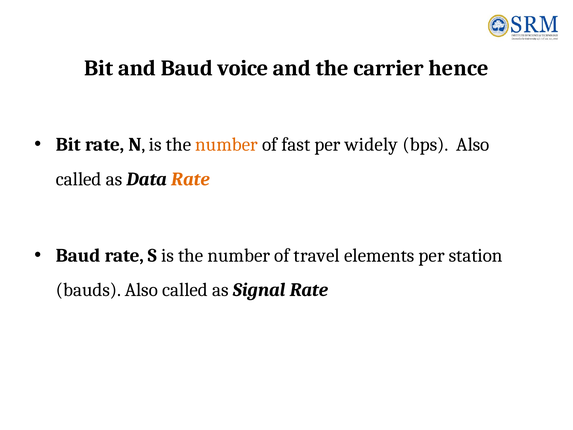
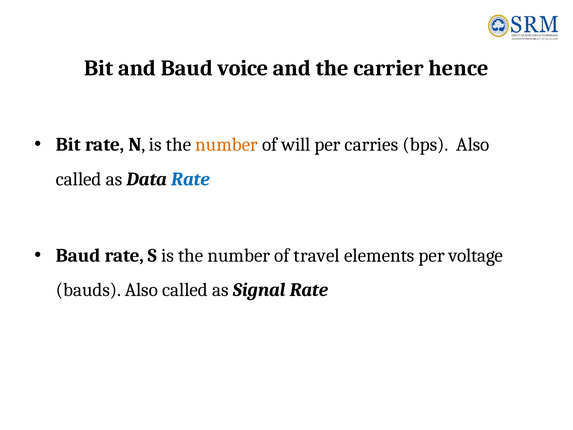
fast: fast -> will (296, 145)
widely: widely -> carries (371, 145)
Rate colour: orange -> blue (191, 179)
station: station -> voltage (476, 255)
